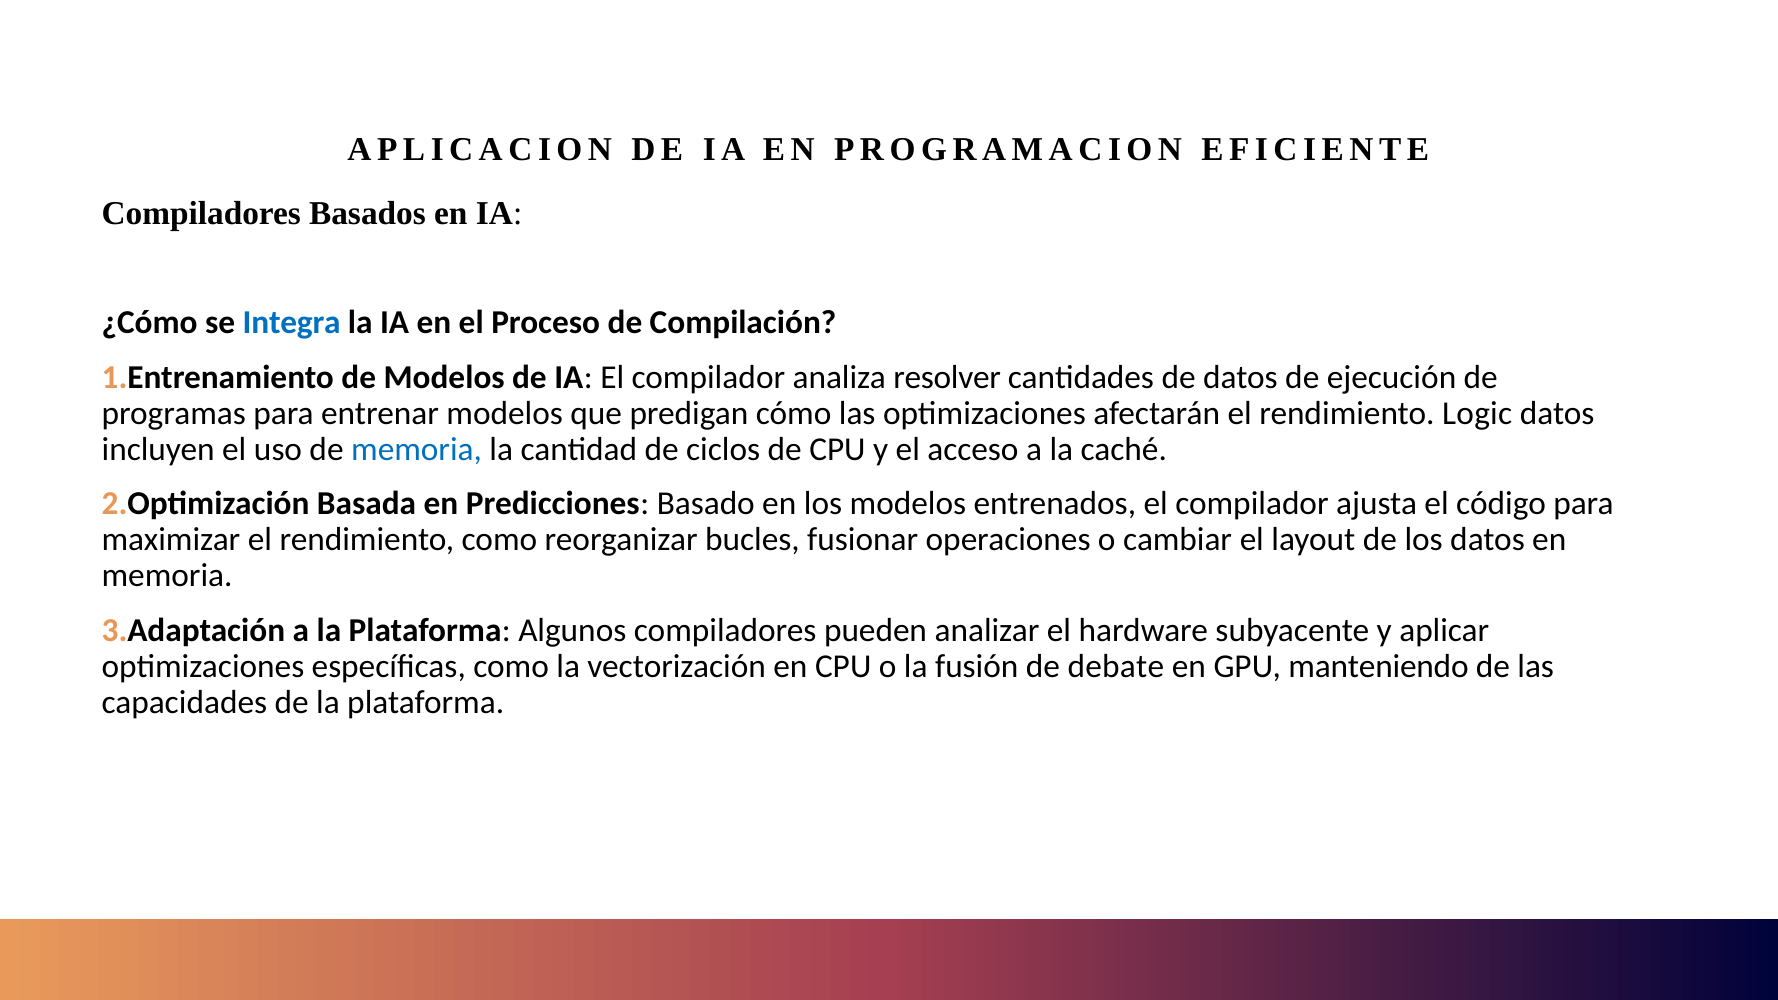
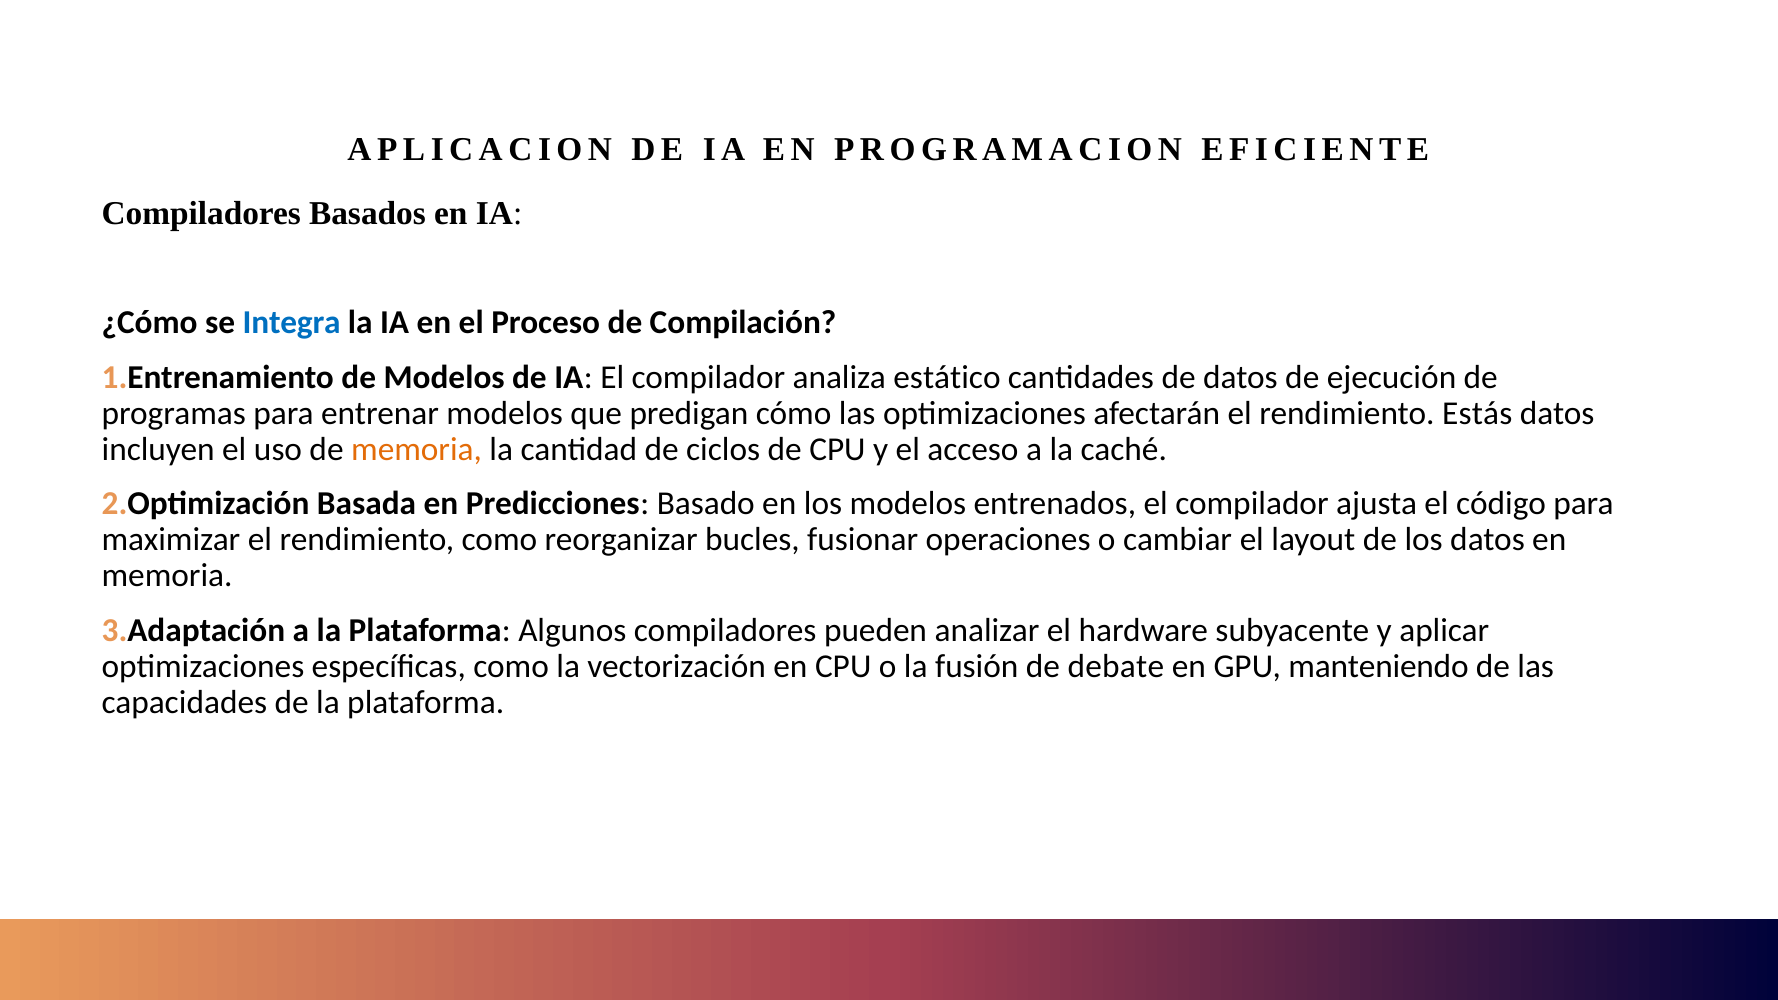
resolver: resolver -> estático (947, 377)
Logic: Logic -> Estás (1477, 413)
memoria colour: blue -> orange (417, 449)
